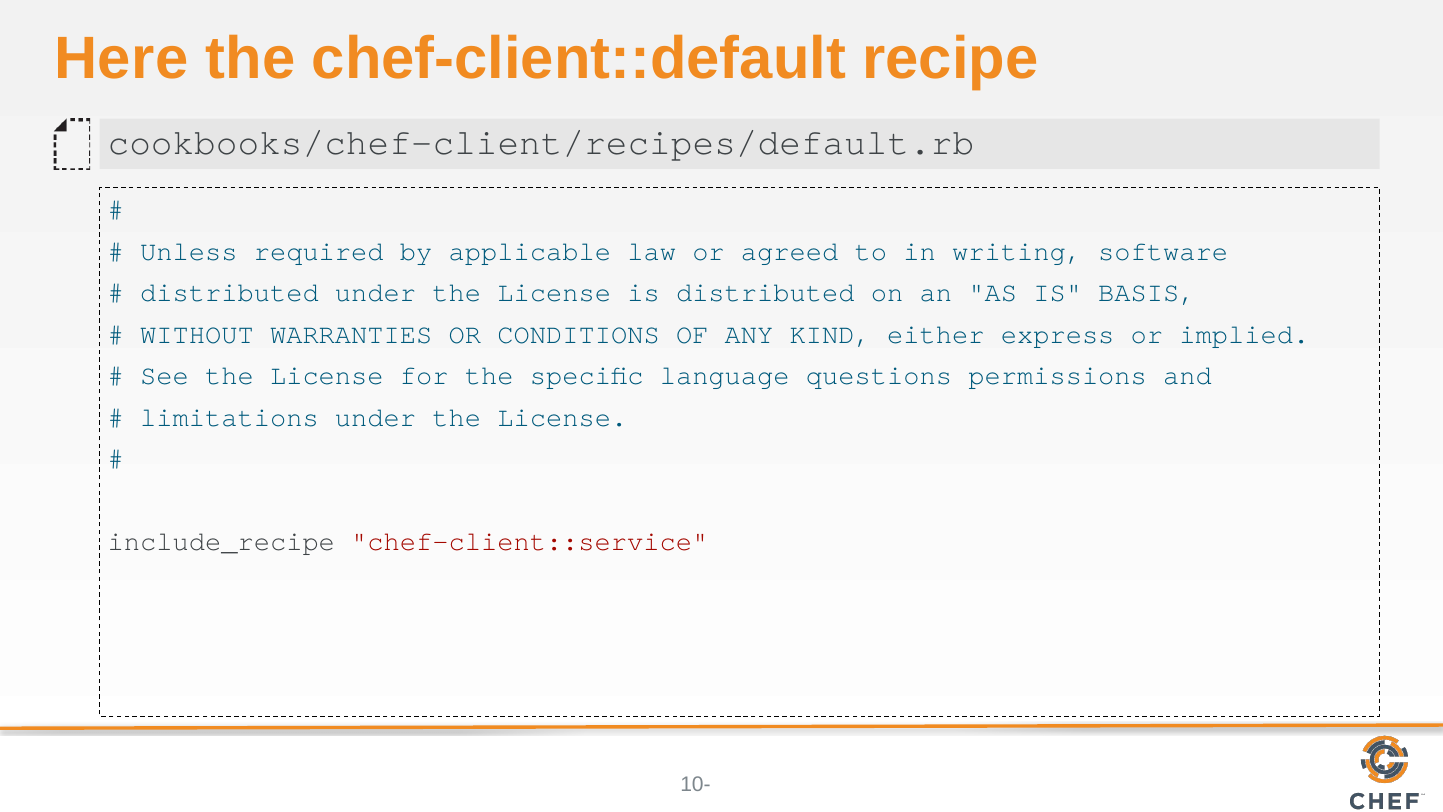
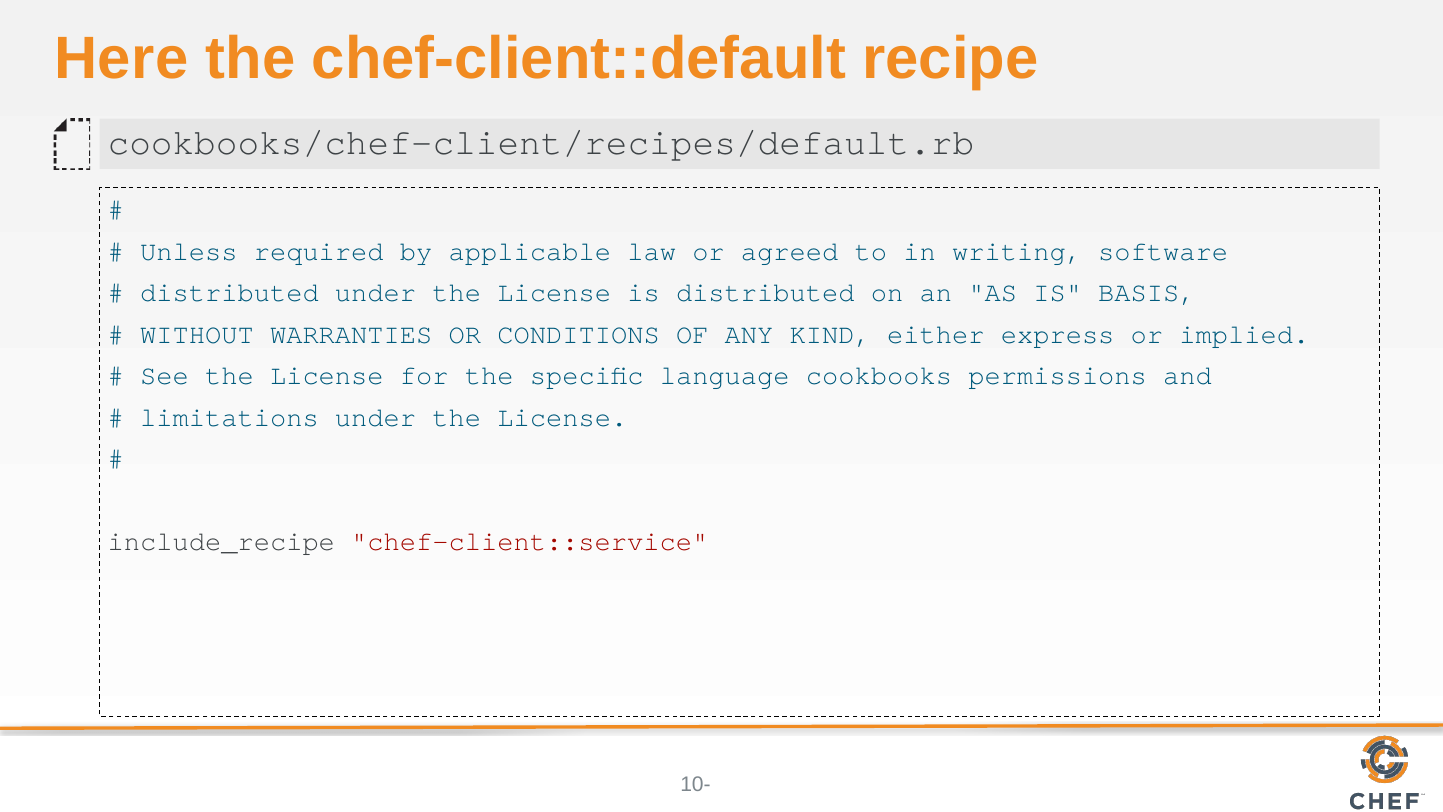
questions: questions -> cookbooks (879, 376)
